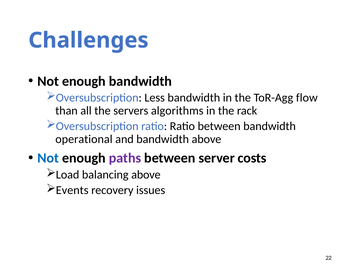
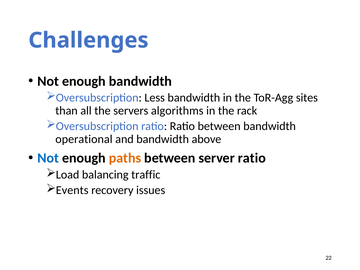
flow: flow -> sites (307, 98)
paths colour: purple -> orange (125, 158)
server costs: costs -> ratio (252, 158)
balancing above: above -> traffic (146, 175)
